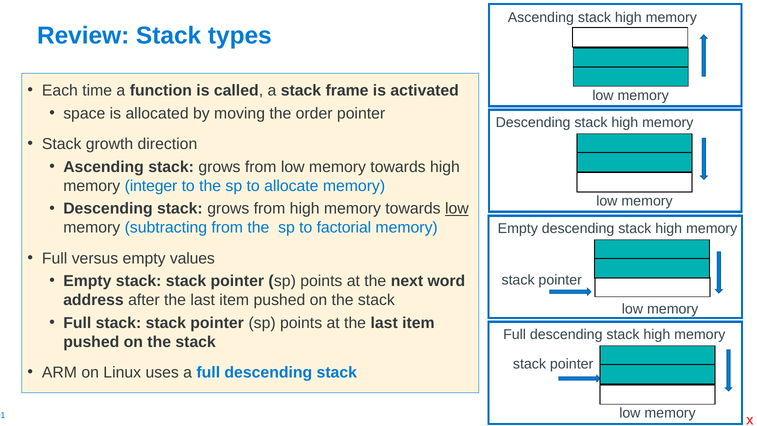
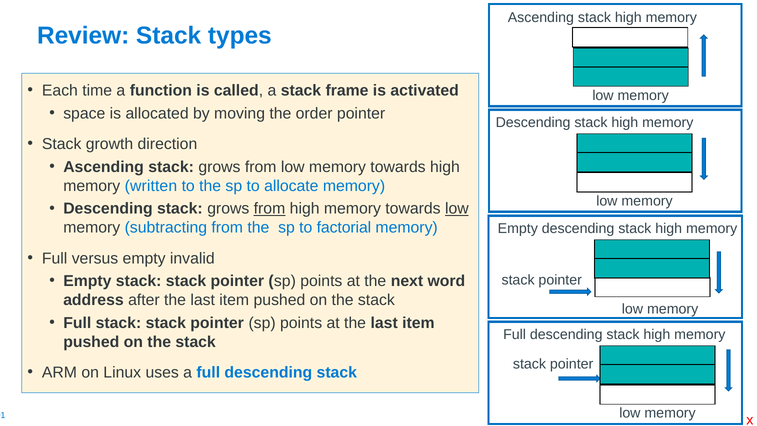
integer: integer -> written (151, 186)
from underline: none -> present (269, 209)
values: values -> invalid (192, 258)
